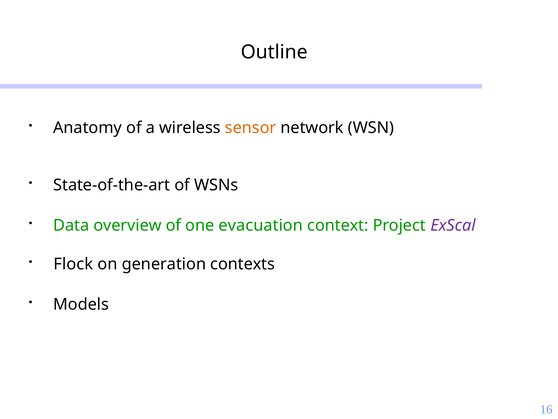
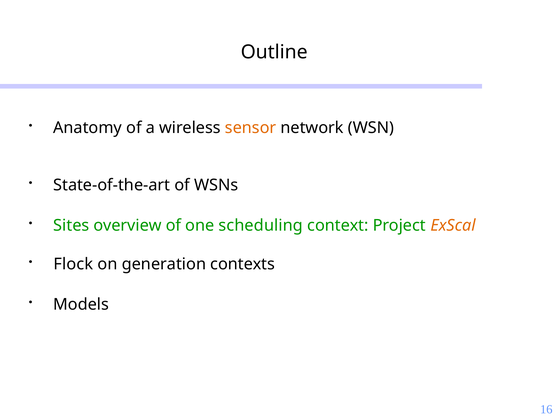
Data: Data -> Sites (71, 225)
evacuation: evacuation -> scheduling (261, 225)
ExScal colour: purple -> orange (453, 225)
